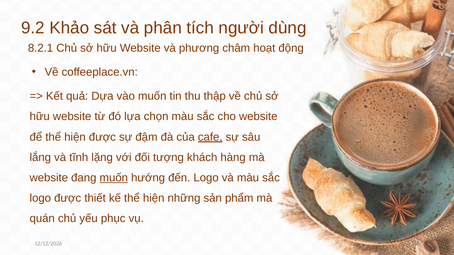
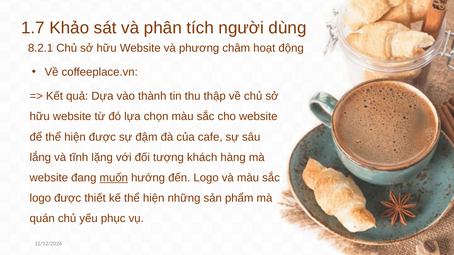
9.2: 9.2 -> 1.7 (33, 28)
vào muốn: muốn -> thành (152, 96)
cafe underline: present -> none (210, 137)
